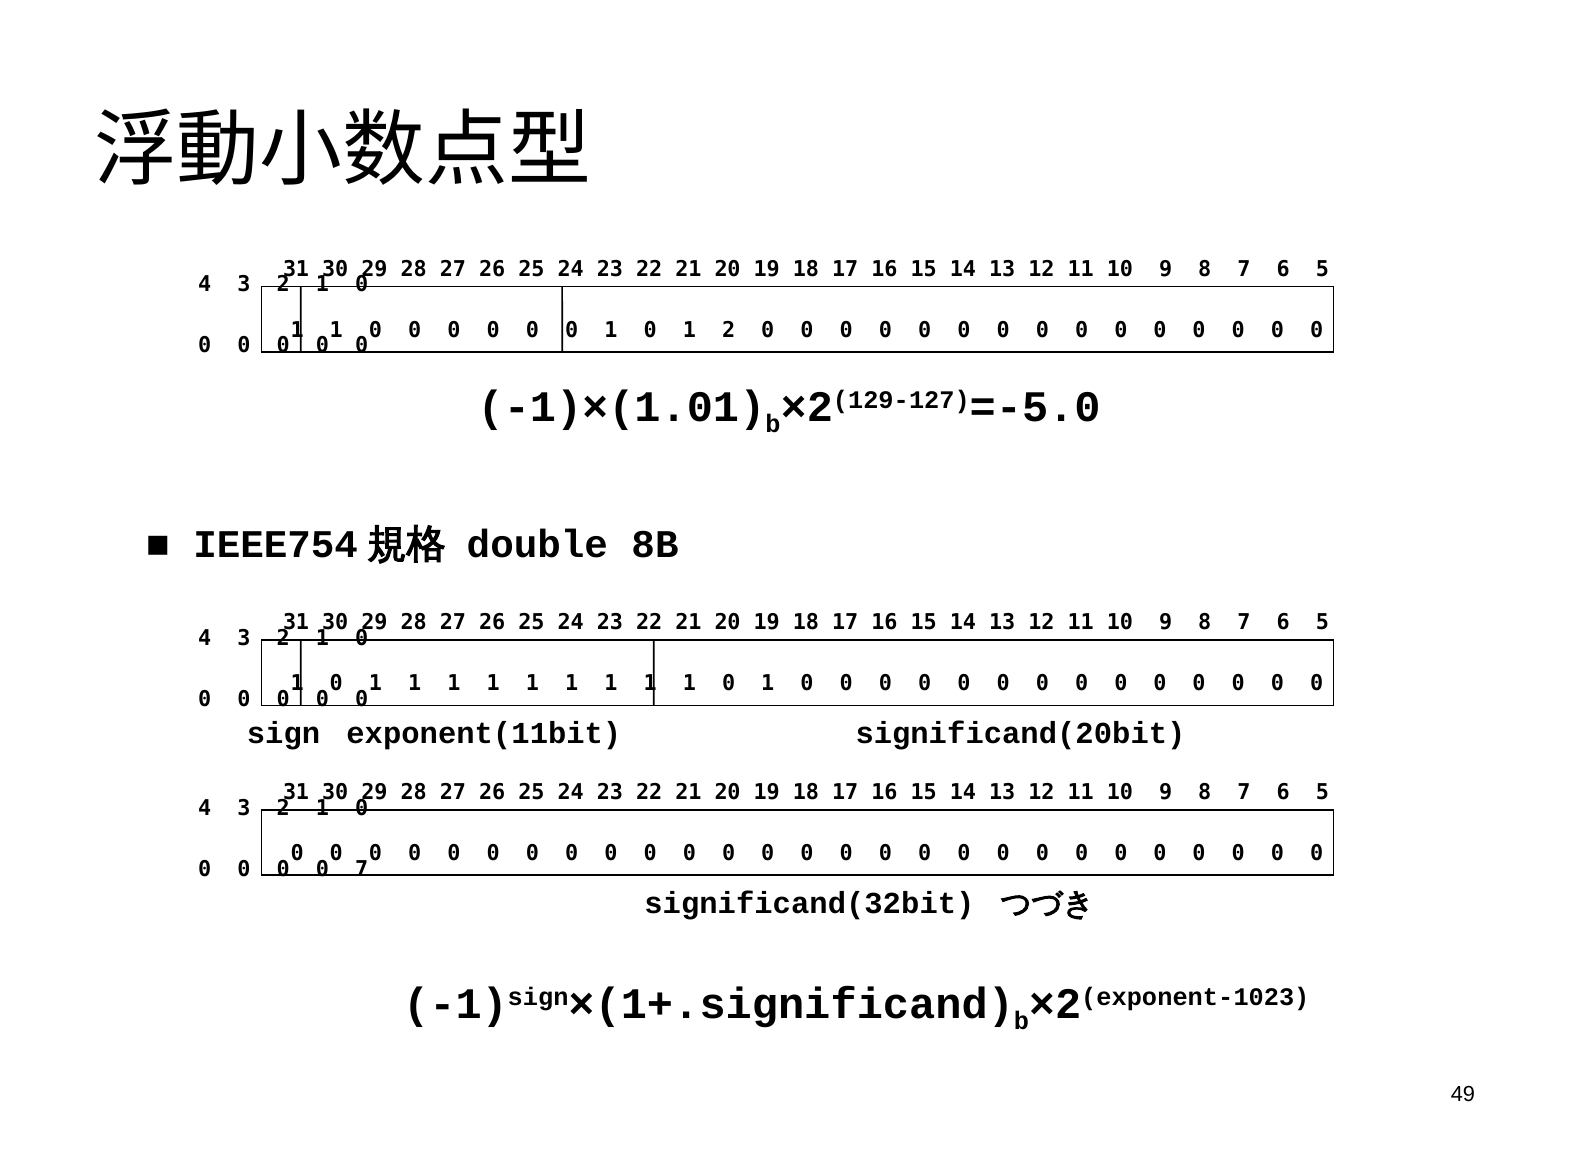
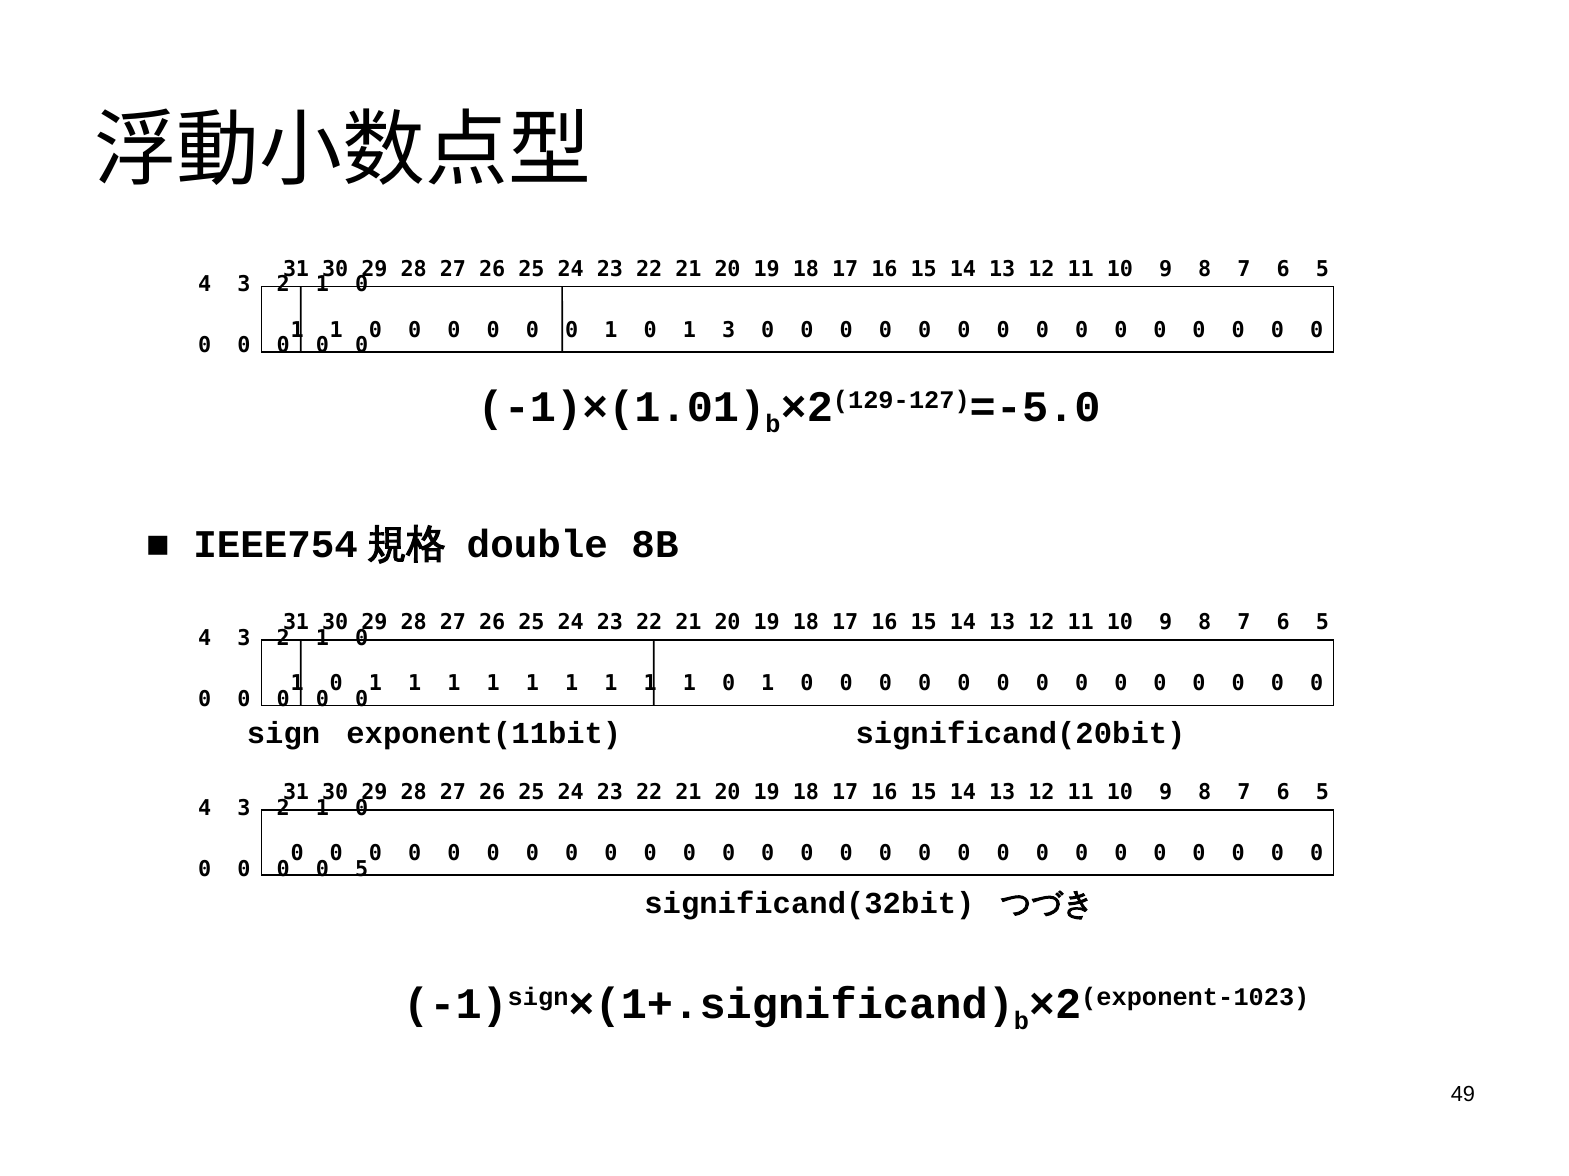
1 2: 2 -> 3 (729, 330)
0 7: 7 -> 5 (362, 870)
